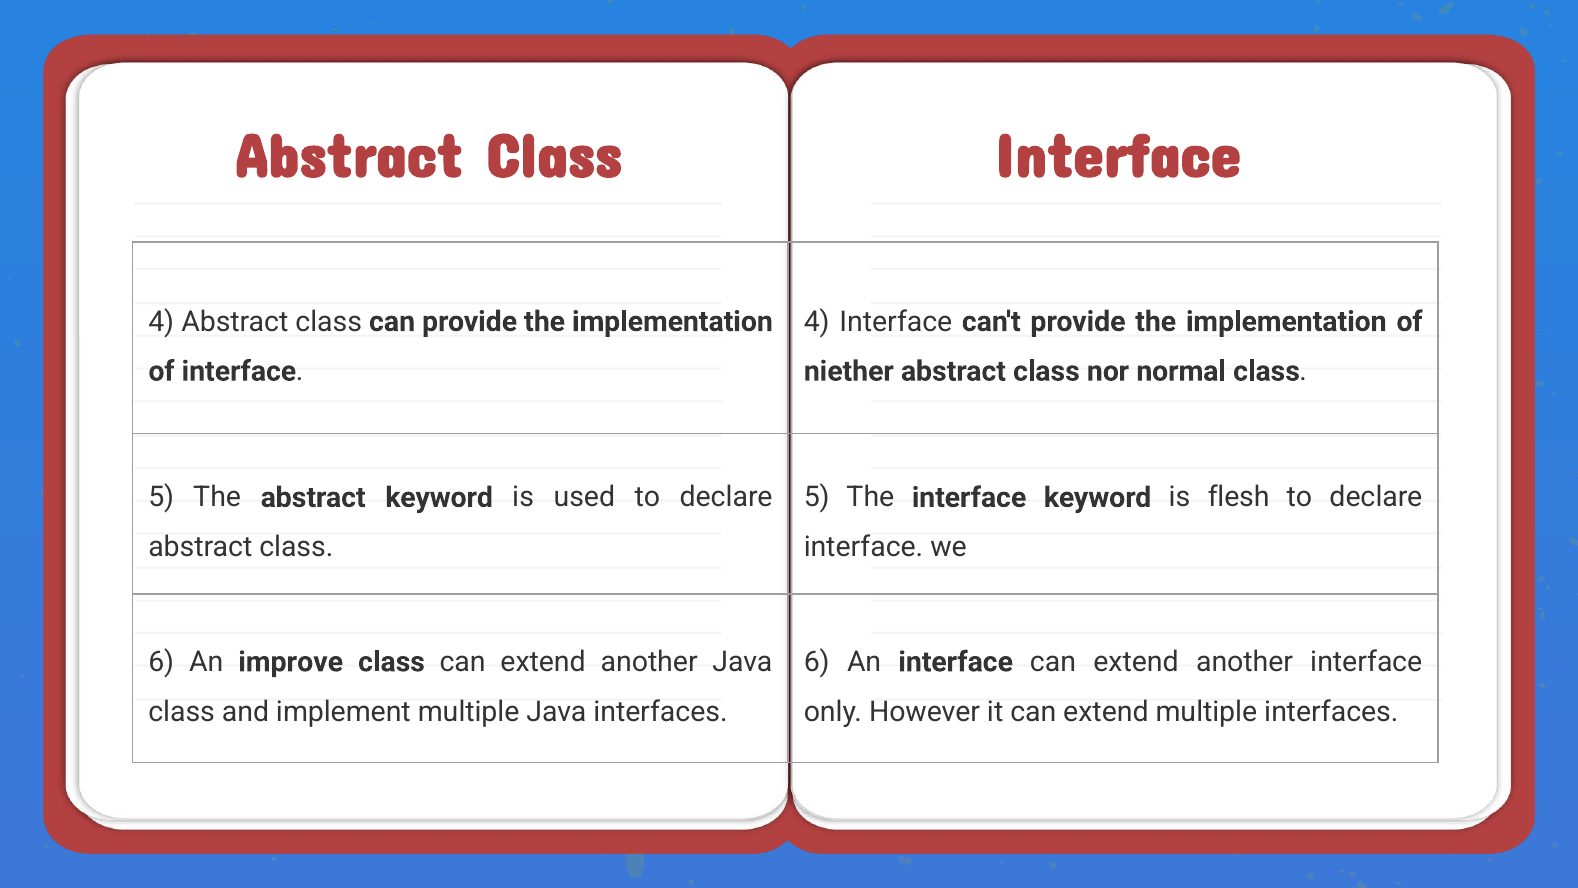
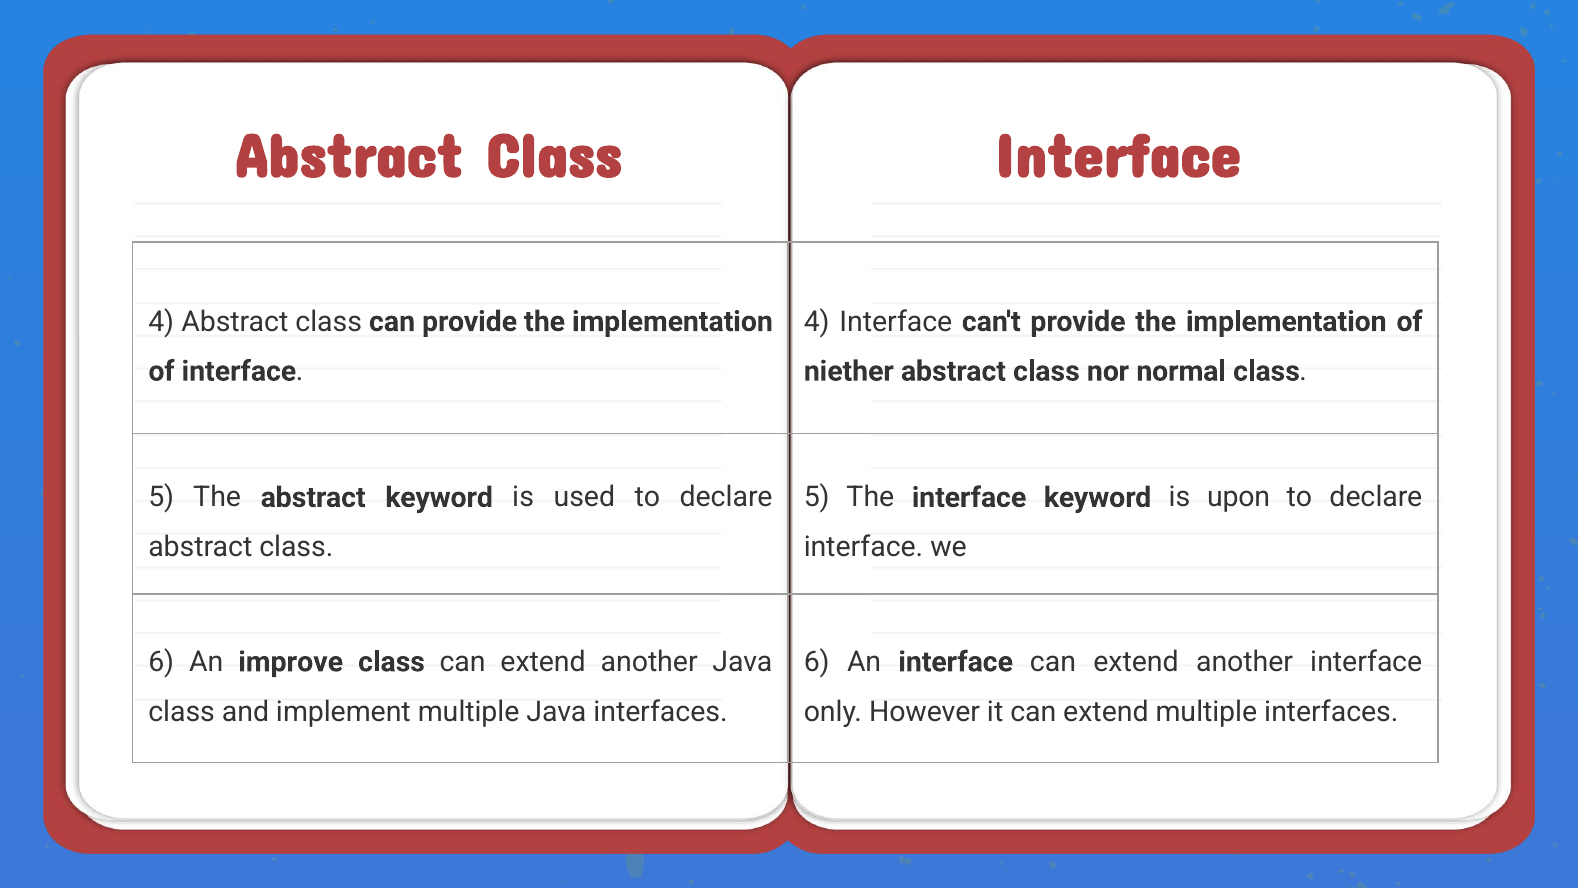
flesh: flesh -> upon (1239, 497)
